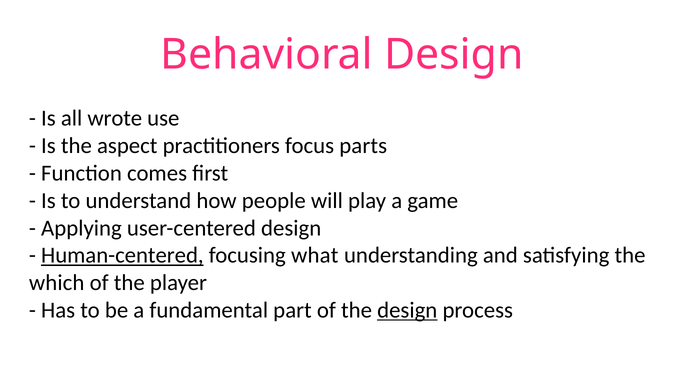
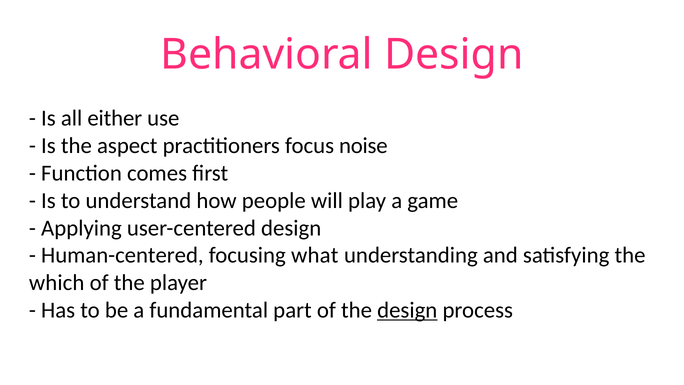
wrote: wrote -> either (115, 118)
parts: parts -> noise (363, 146)
Human-centered underline: present -> none (122, 255)
